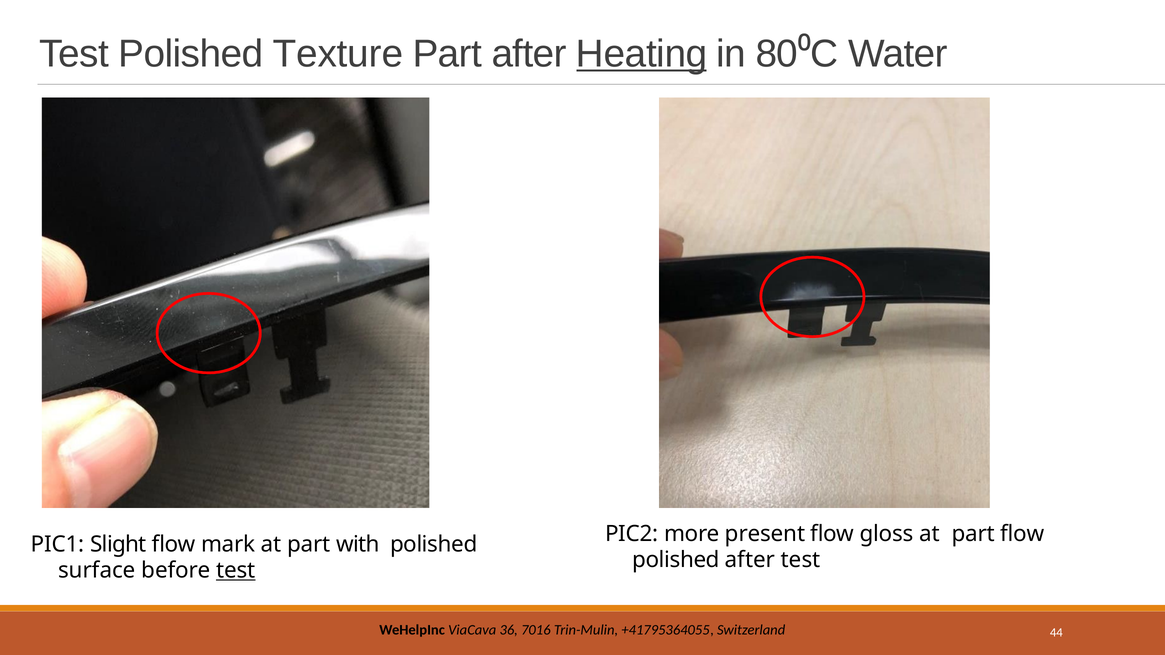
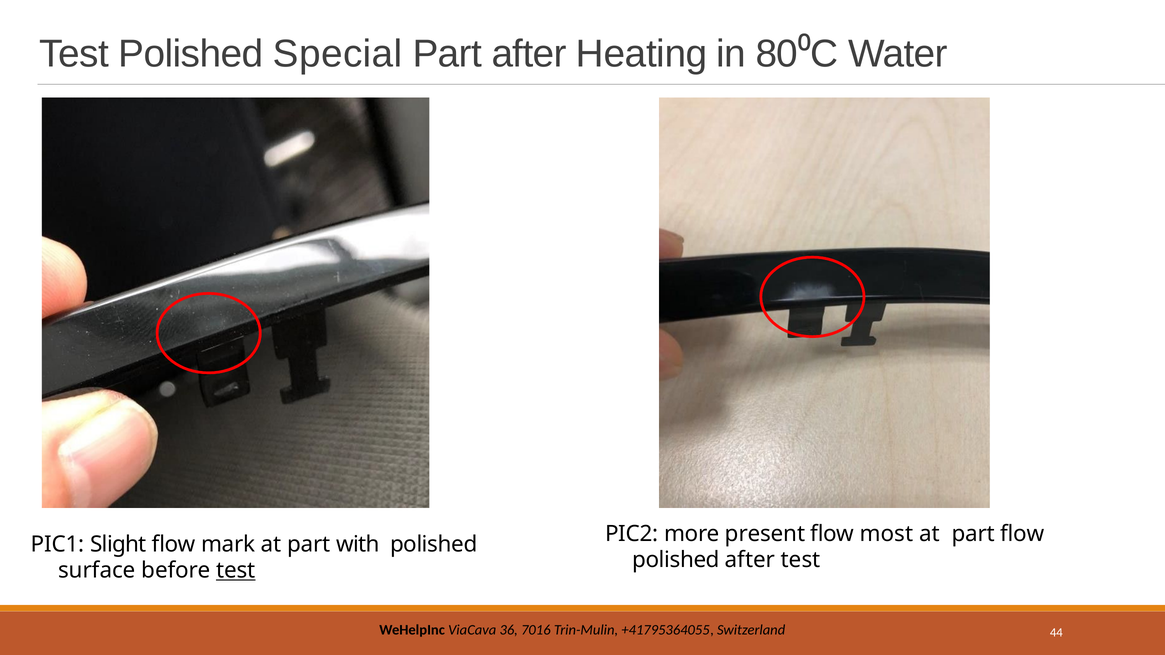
Texture: Texture -> Special (338, 54)
Heating underline: present -> none (642, 54)
gloss: gloss -> most (886, 534)
